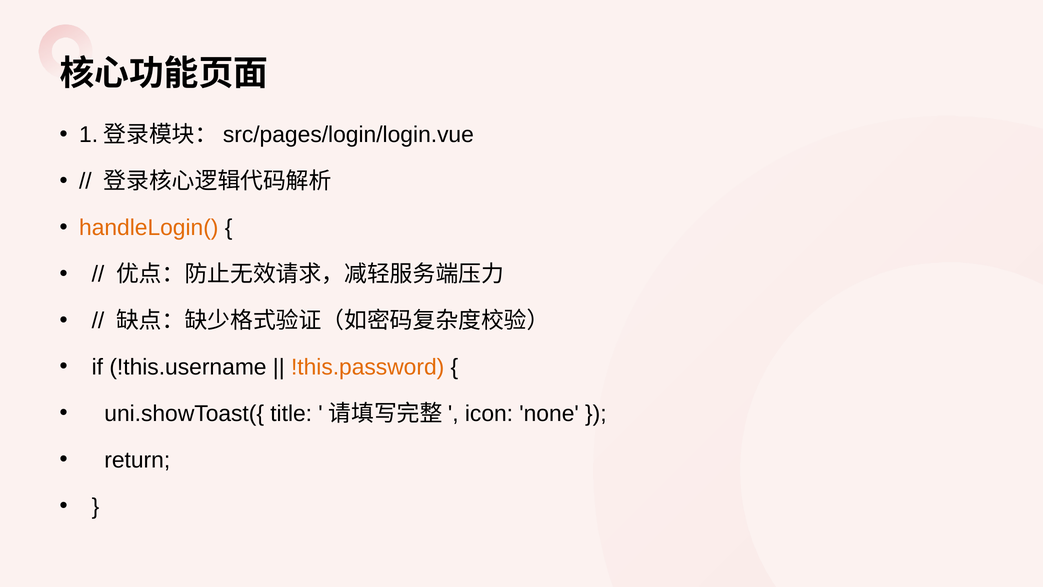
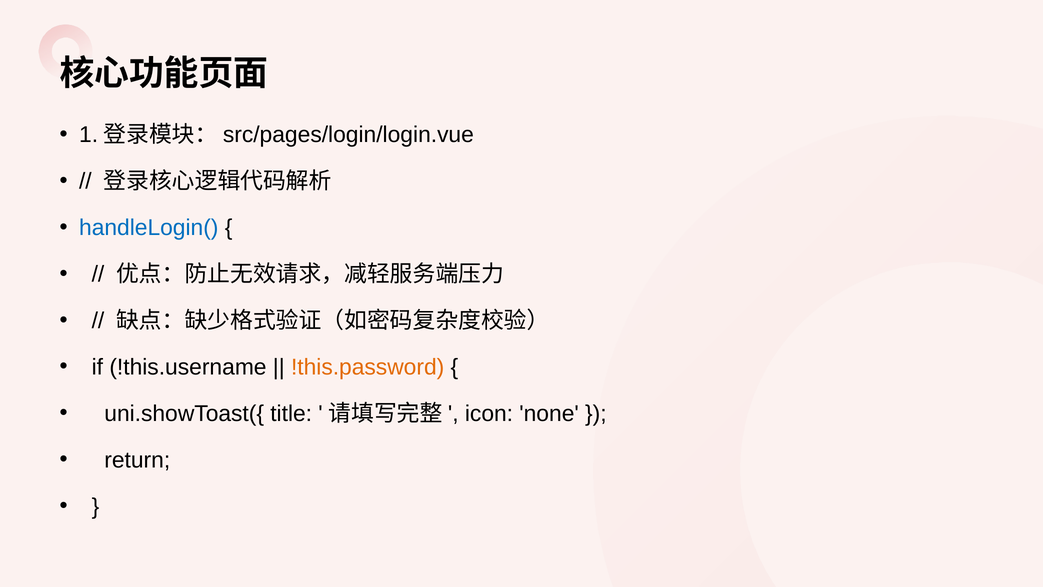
handleLogin( colour: orange -> blue (149, 228)
